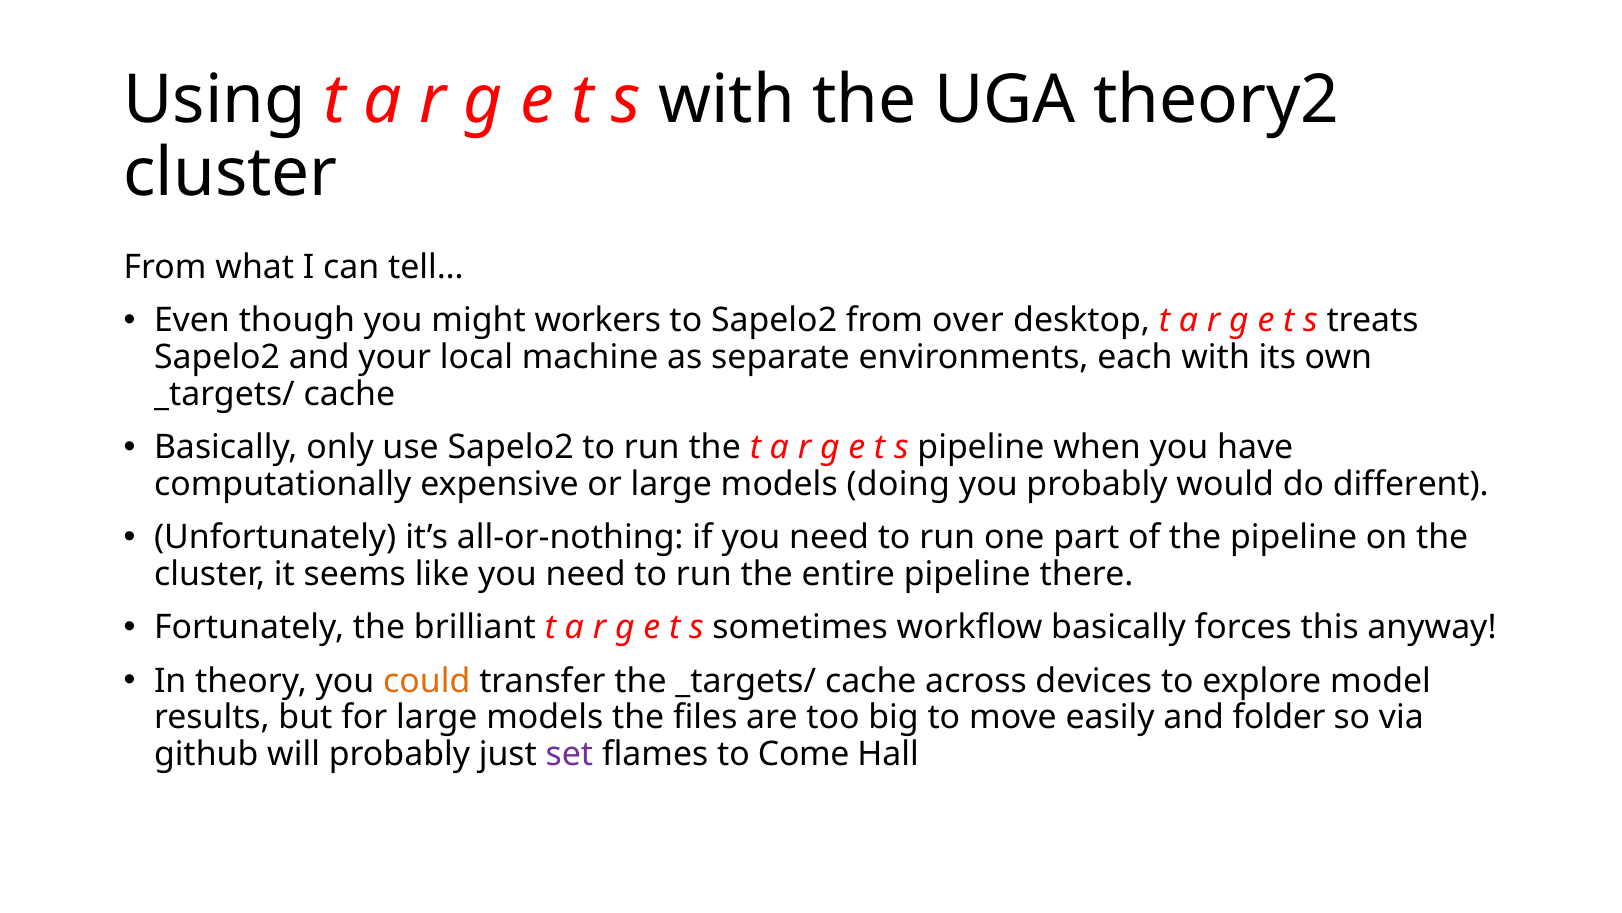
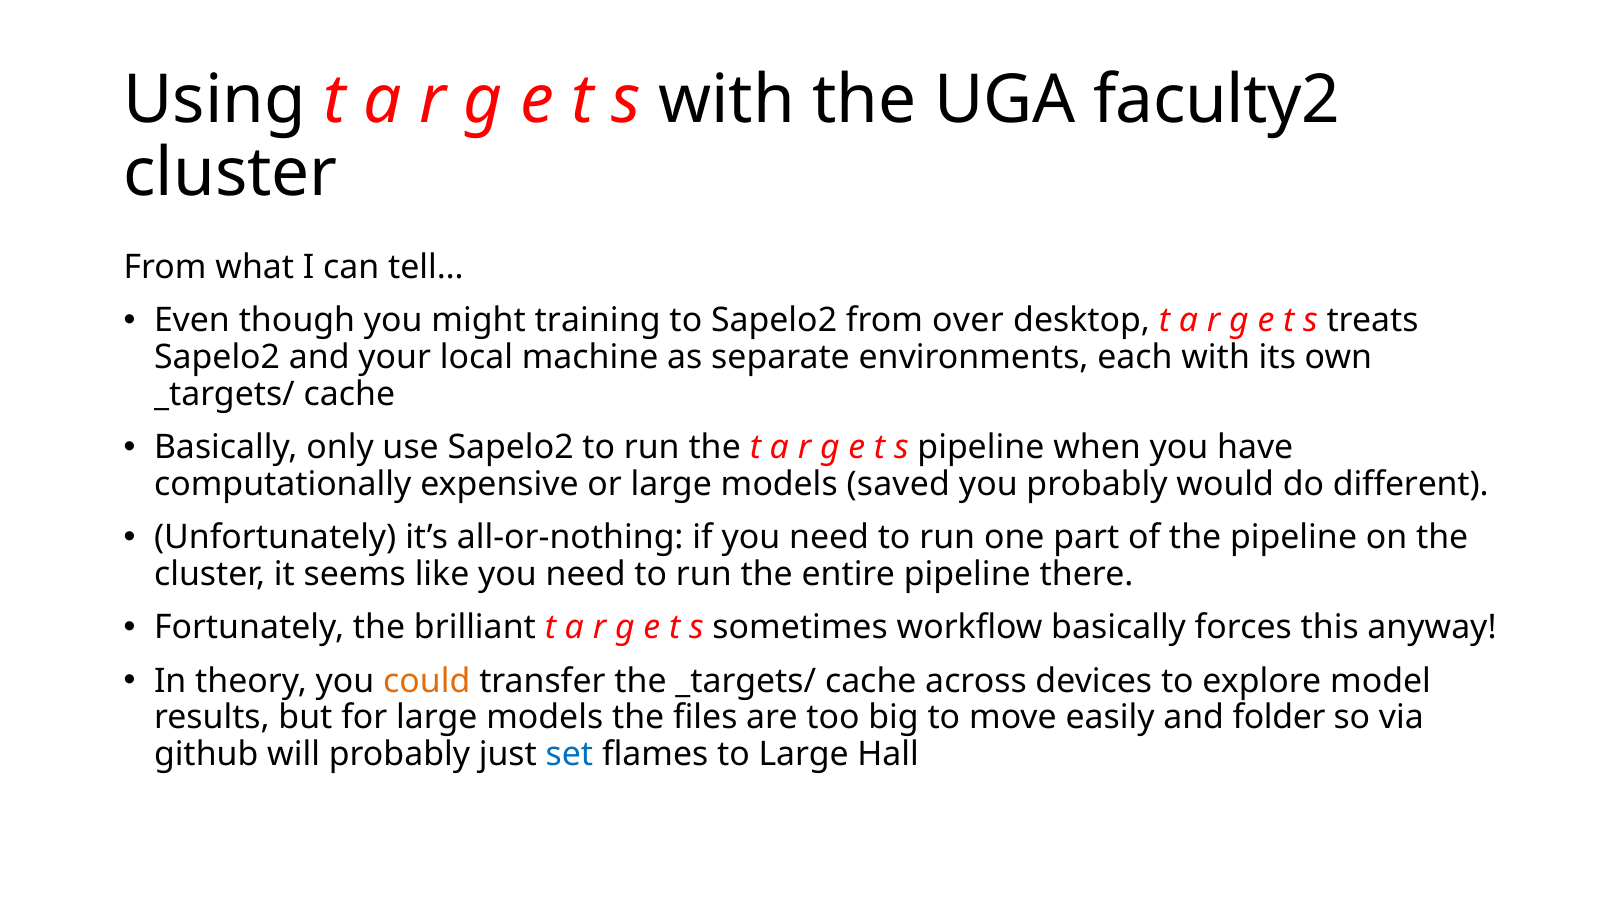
theory2: theory2 -> faculty2 (1217, 100)
workers: workers -> training (598, 321)
doing: doing -> saved (898, 484)
set colour: purple -> blue (569, 754)
to Come: Come -> Large (804, 754)
